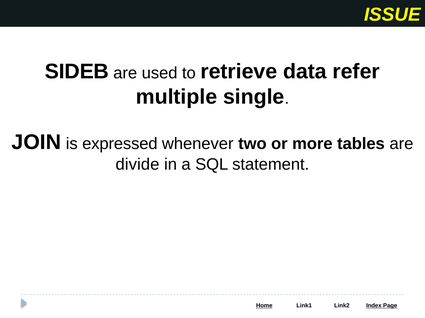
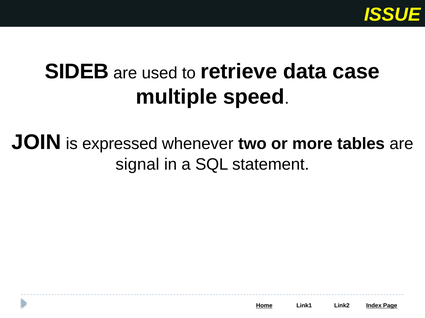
refer: refer -> case (356, 72)
single: single -> speed (254, 97)
divide: divide -> signal (137, 165)
